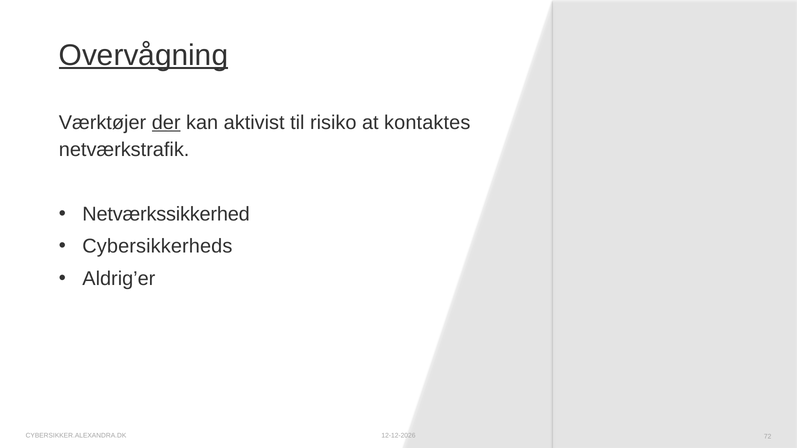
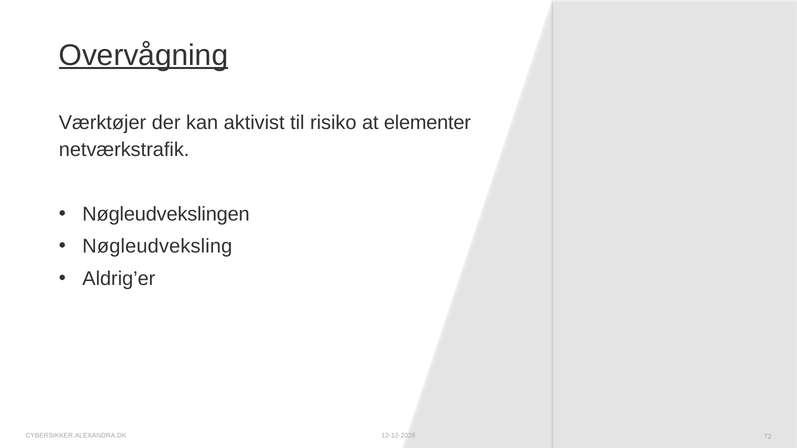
der underline: present -> none (166, 123)
kontaktes: kontaktes -> elementer (427, 123)
Netværkssikkerhed: Netværkssikkerhed -> Nøgleudvekslingen (166, 214)
Cybersikkerheds: Cybersikkerheds -> Nøgleudveksling (157, 247)
